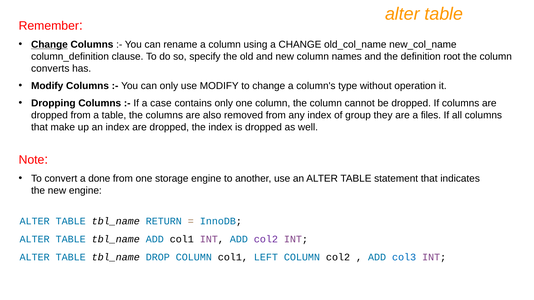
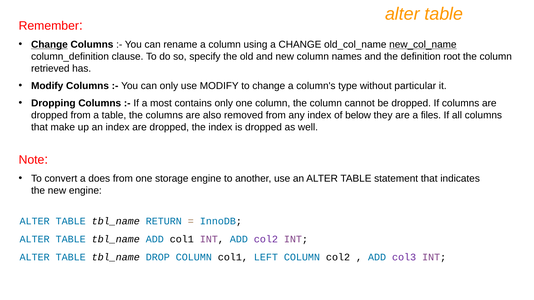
new_col_name underline: none -> present (423, 45)
converts: converts -> retrieved (50, 69)
operation: operation -> particular (415, 86)
case: case -> most (161, 103)
group: group -> below (358, 115)
done: done -> does (99, 179)
col3 colour: blue -> purple (404, 258)
